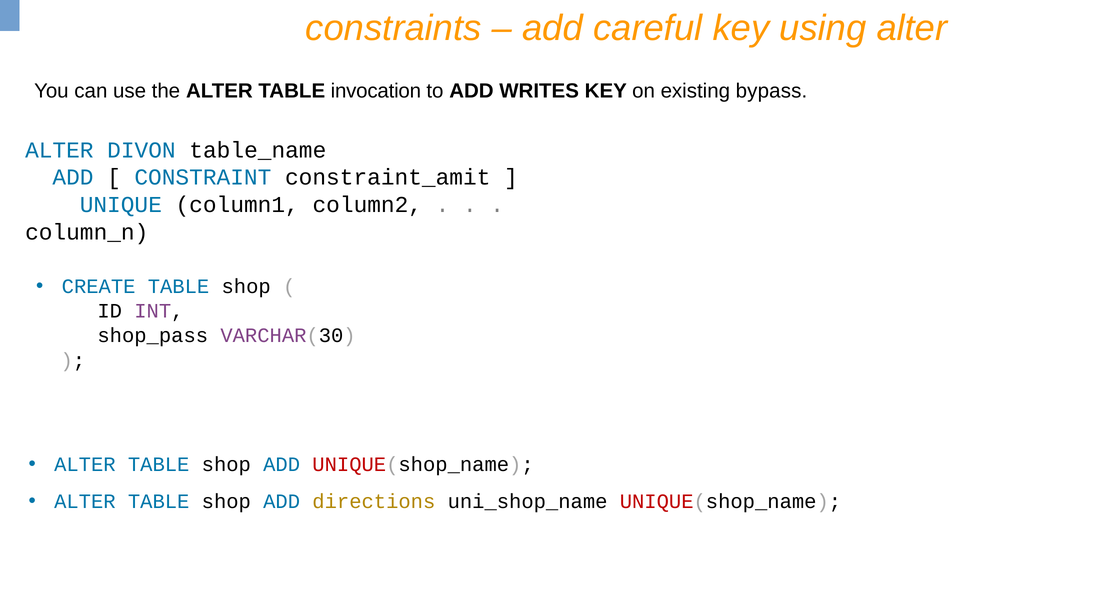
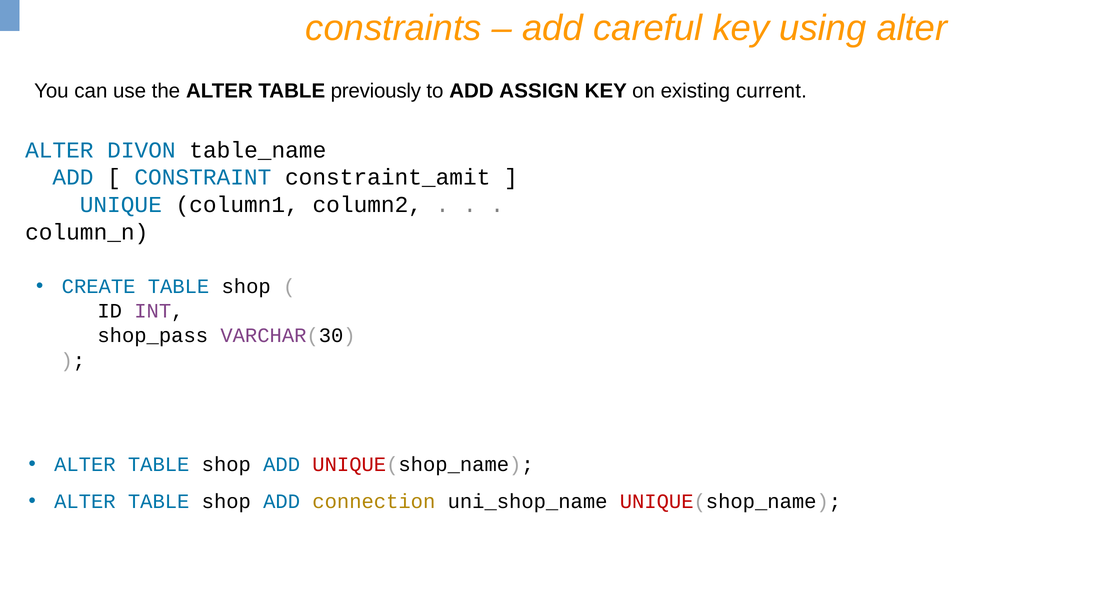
invocation: invocation -> previously (376, 91)
WRITES: WRITES -> ASSIGN (539, 91)
bypass: bypass -> current (771, 91)
directions: directions -> connection (374, 501)
